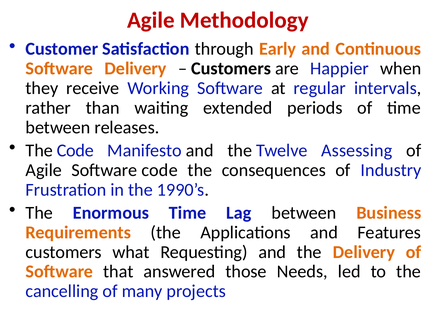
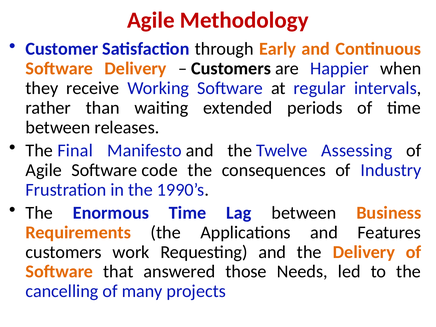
The Code: Code -> Final (75, 150)
what: what -> work (131, 252)
